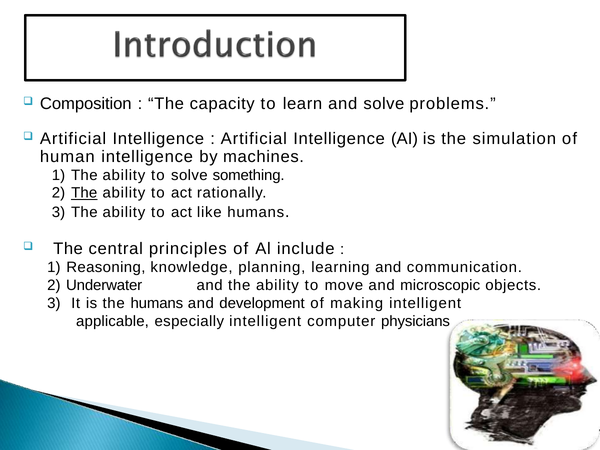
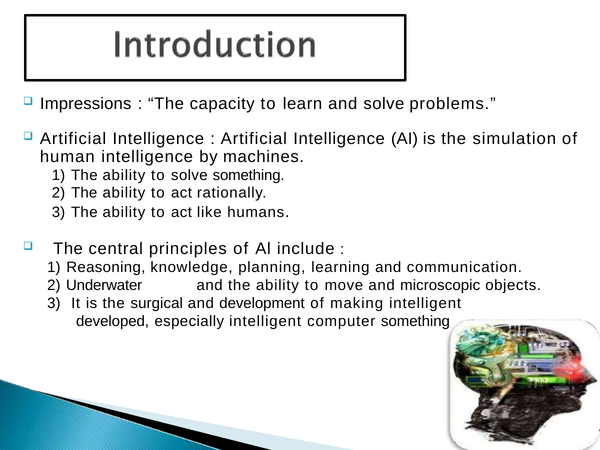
Composition: Composition -> Impressions (86, 104)
The underline: present -> none (84, 193)
the humans: humans -> surgical (157, 304)
applicable: applicable -> developed (113, 321)
computer physicians: physicians -> something (415, 321)
